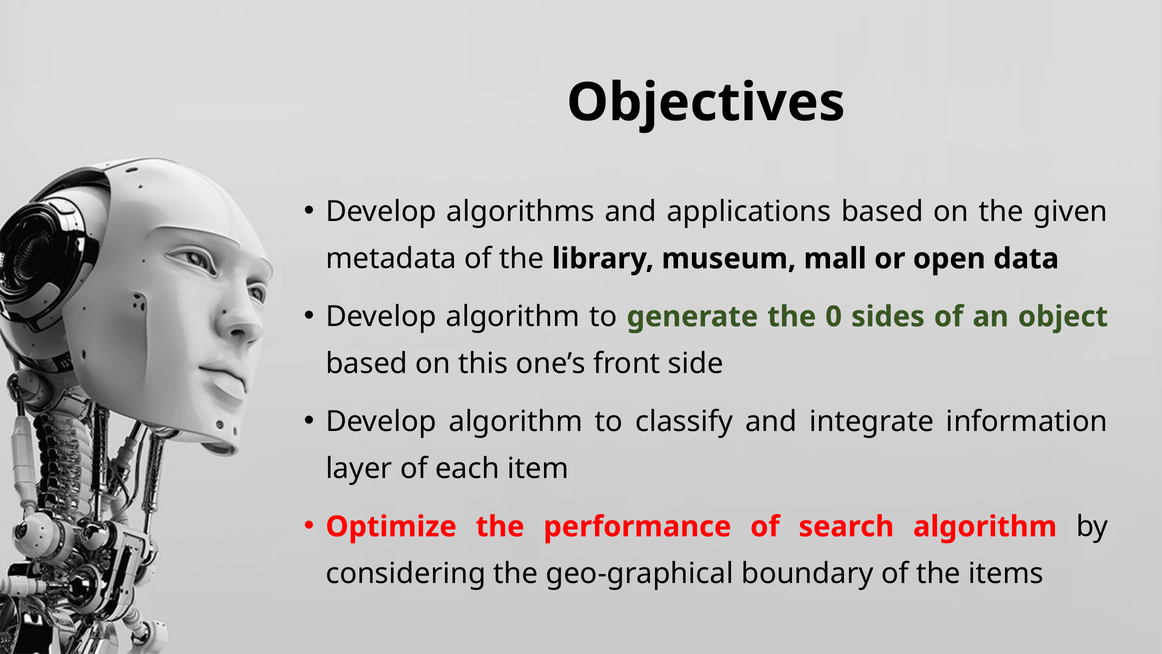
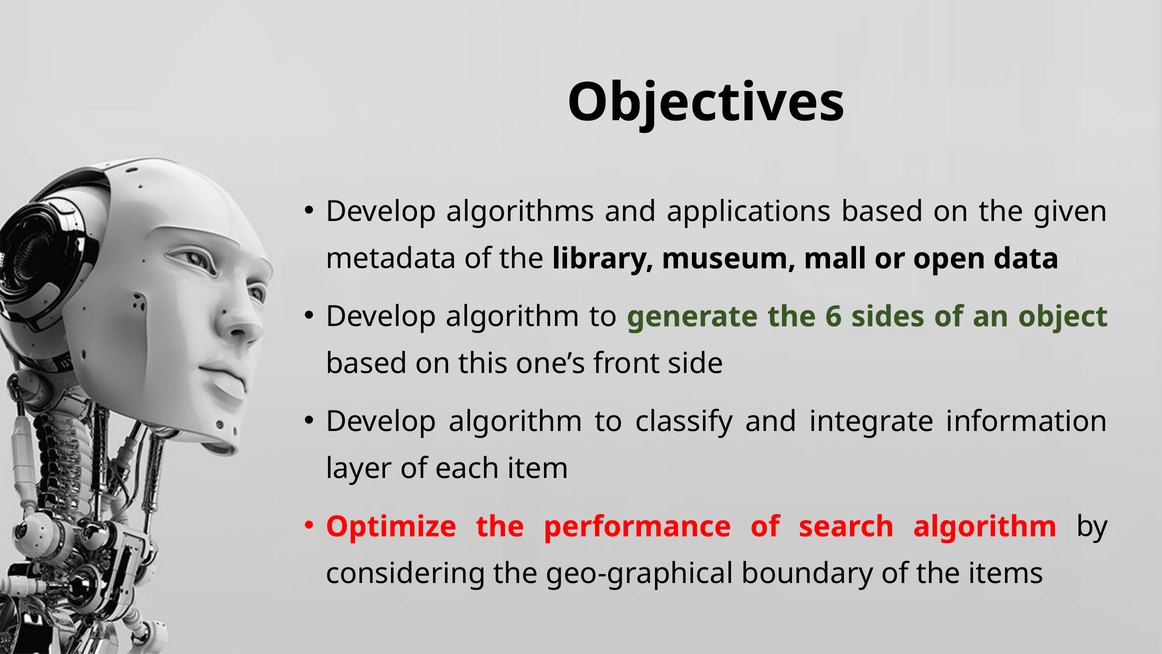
0: 0 -> 6 (834, 316)
